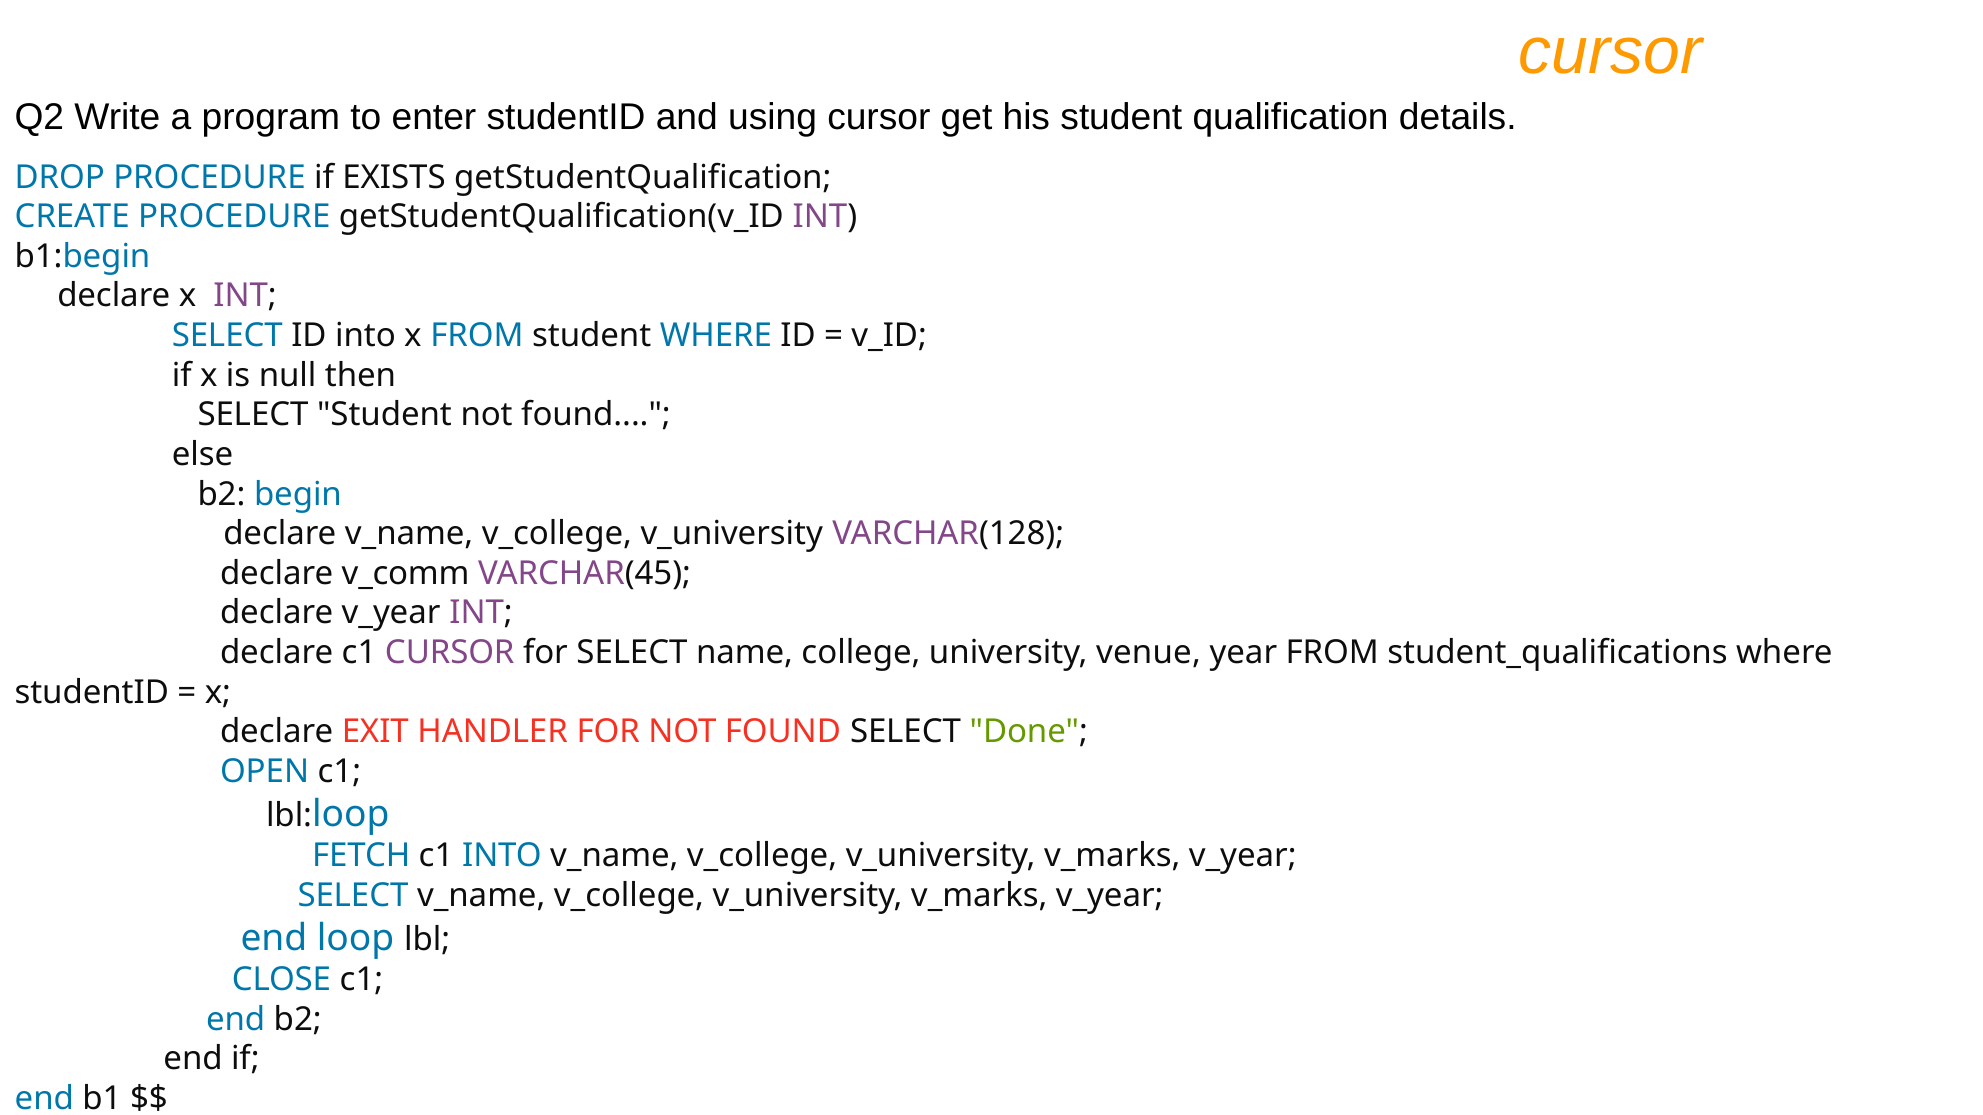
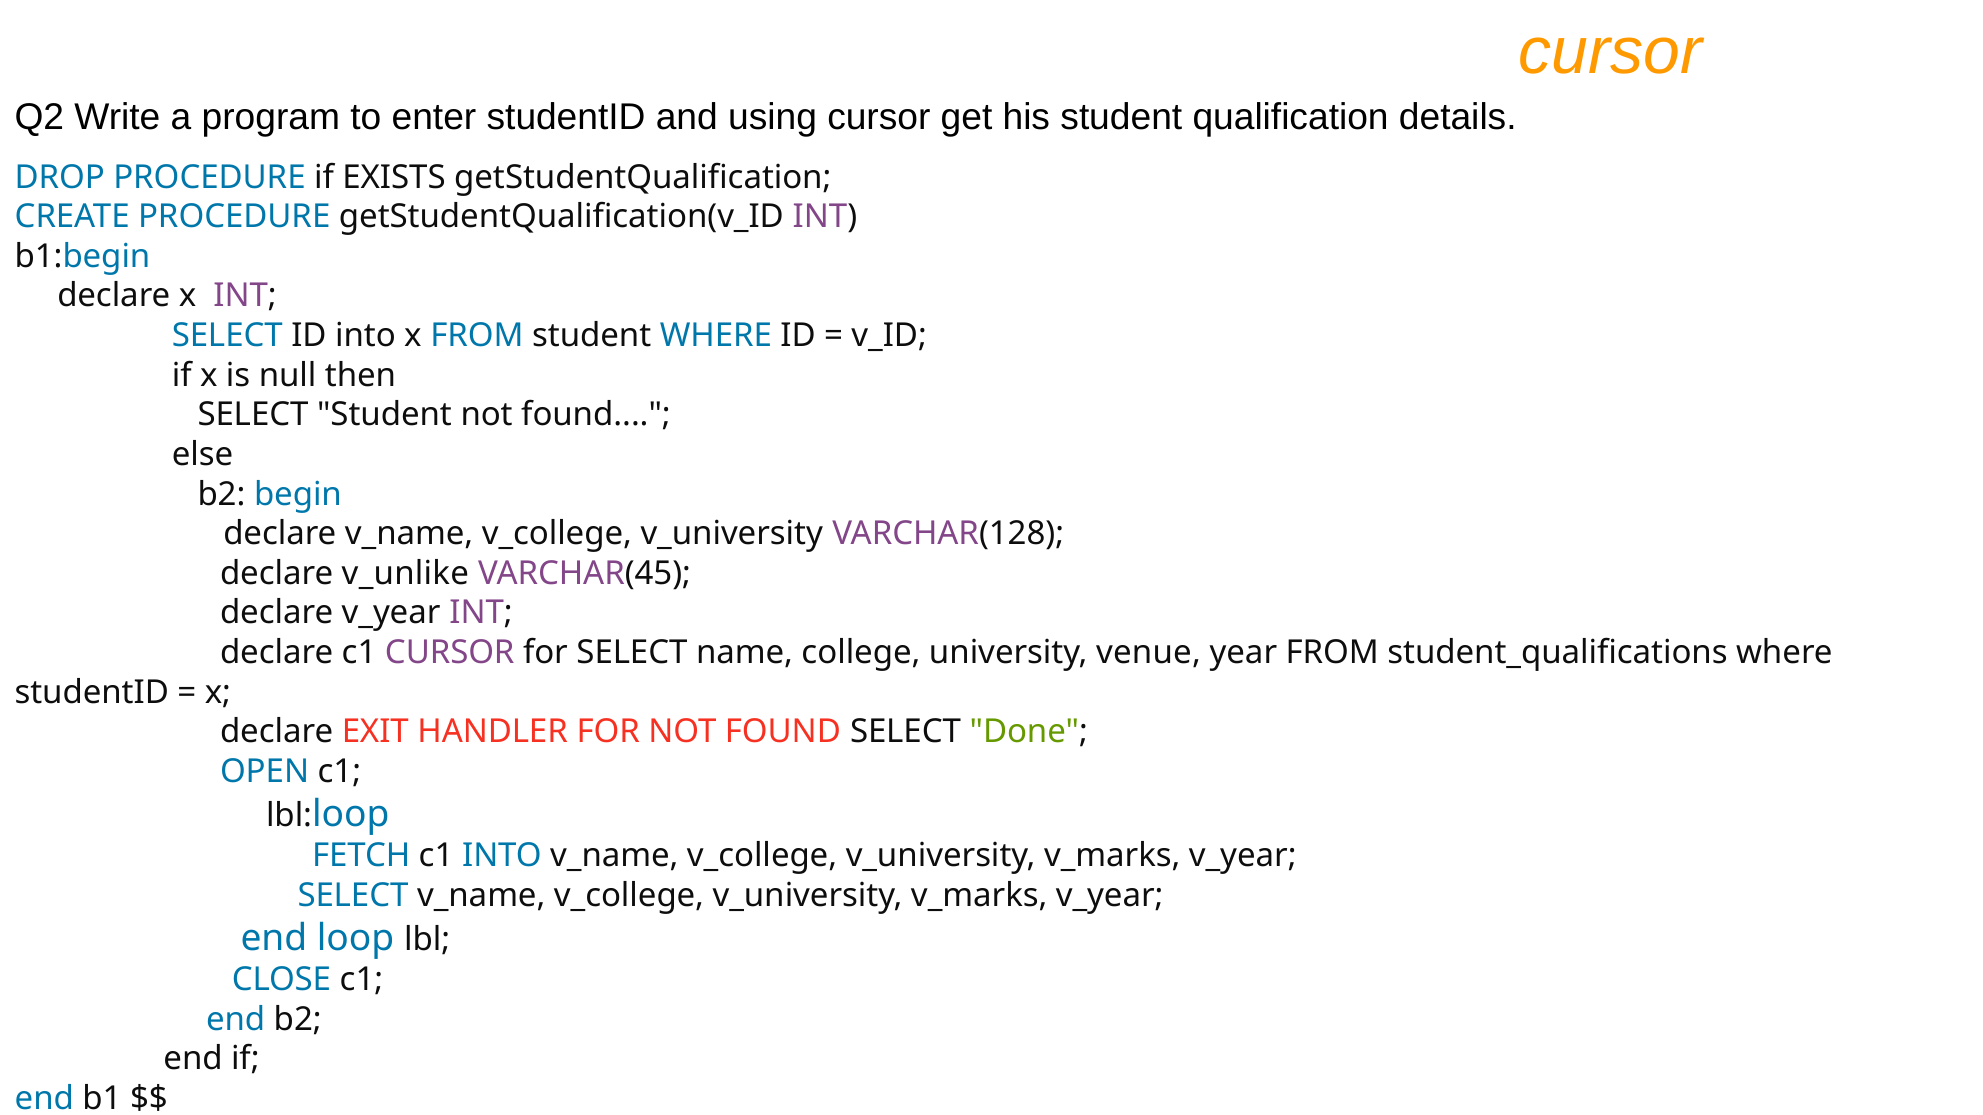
v_comm: v_comm -> v_unlike (405, 574)
